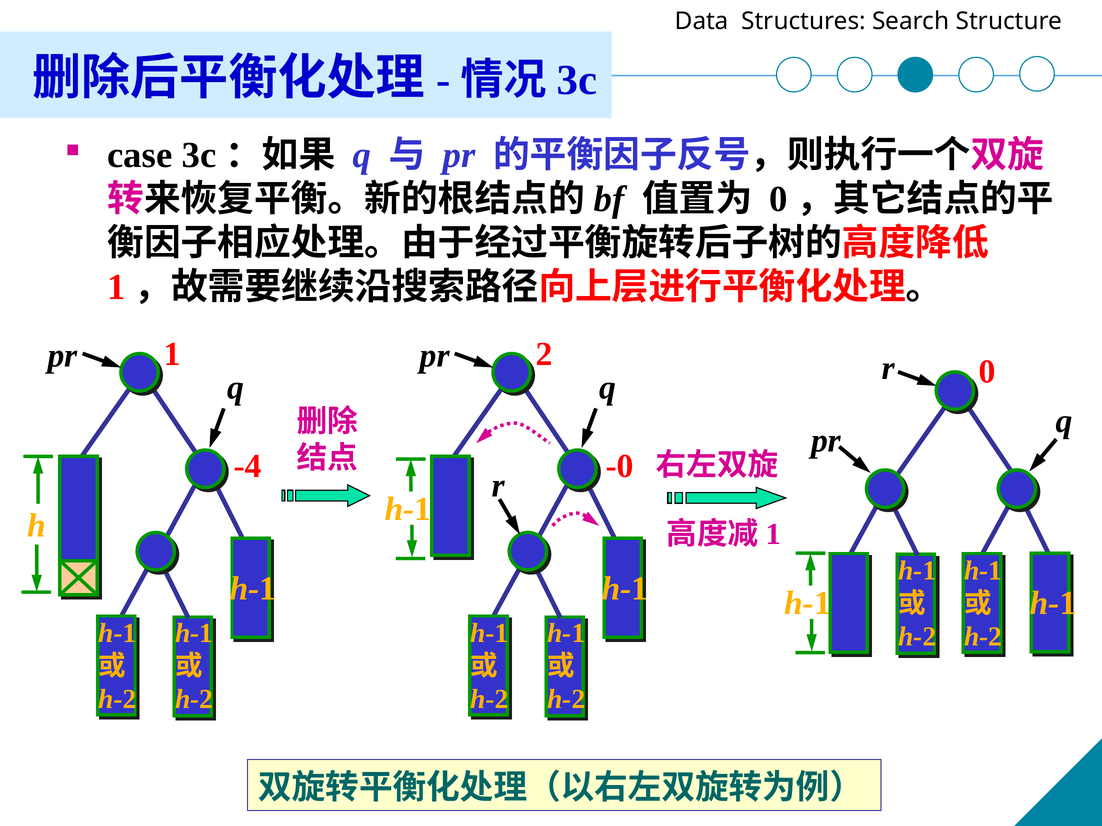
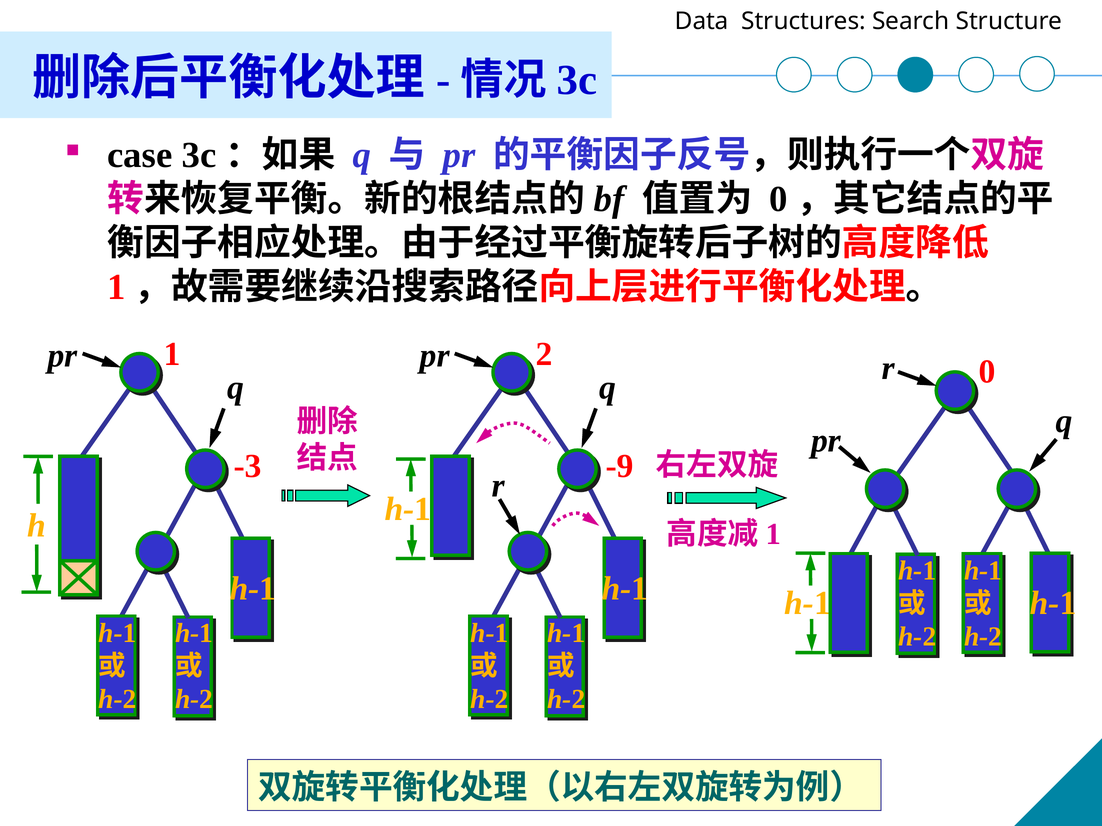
-4: -4 -> -3 (248, 466)
-0: -0 -> -9 (620, 466)
